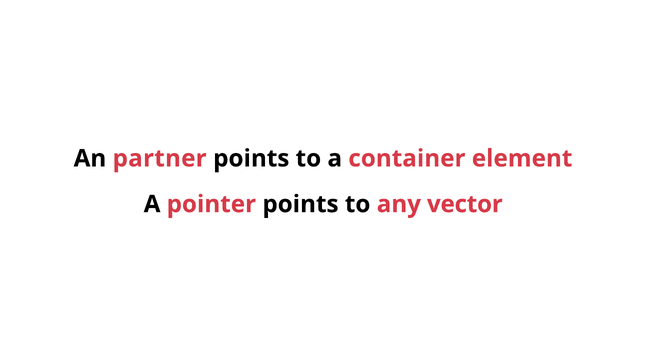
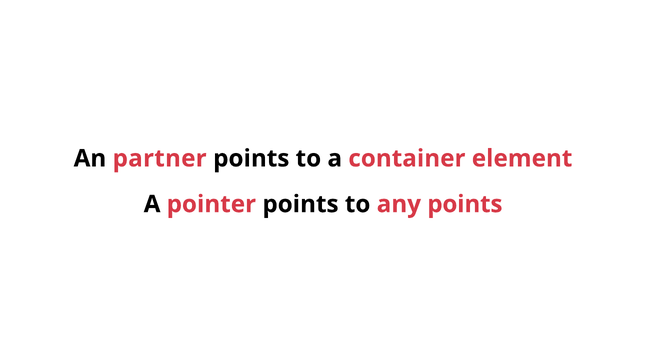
any vector: vector -> points (465, 204)
